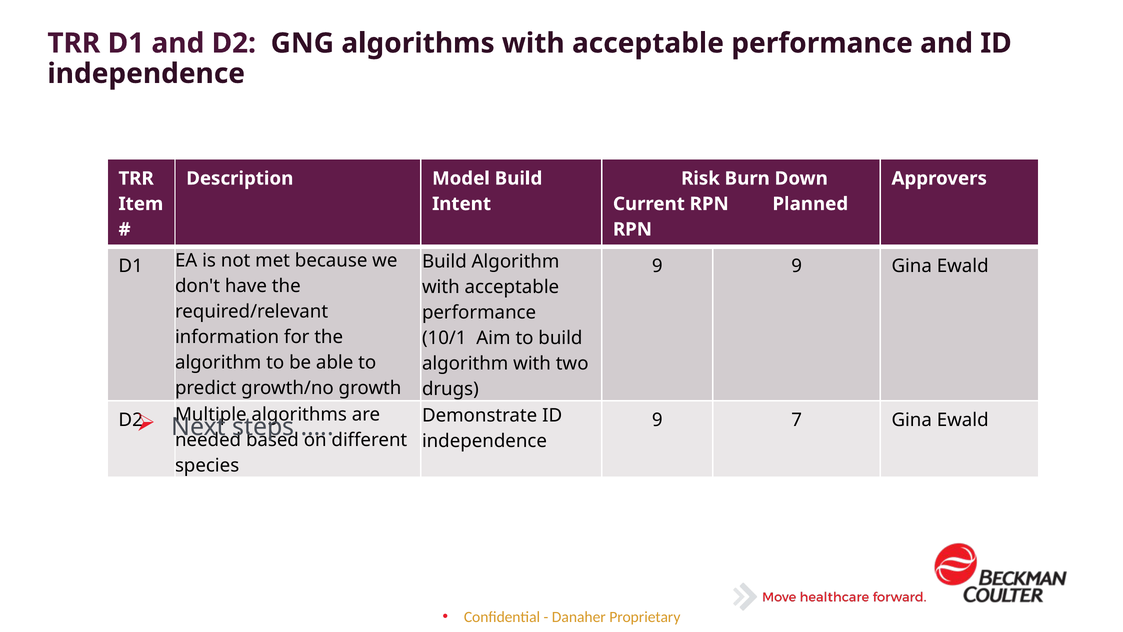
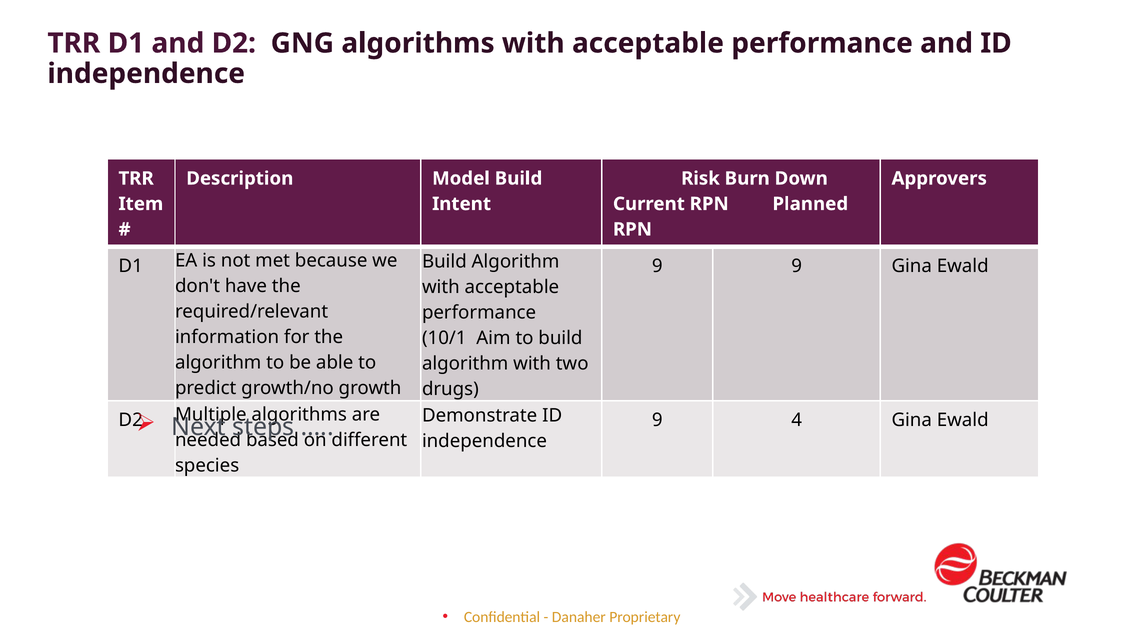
7: 7 -> 4 (797, 420)
